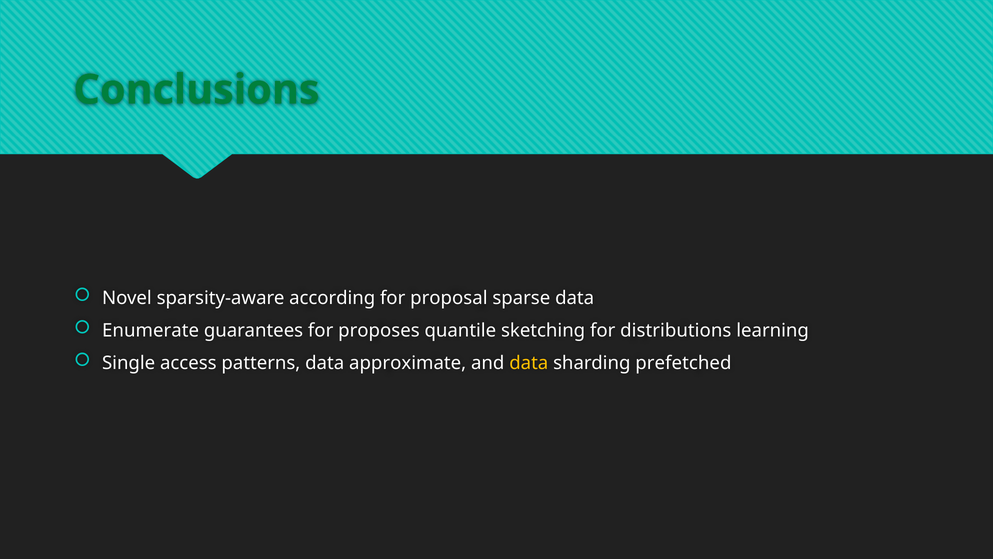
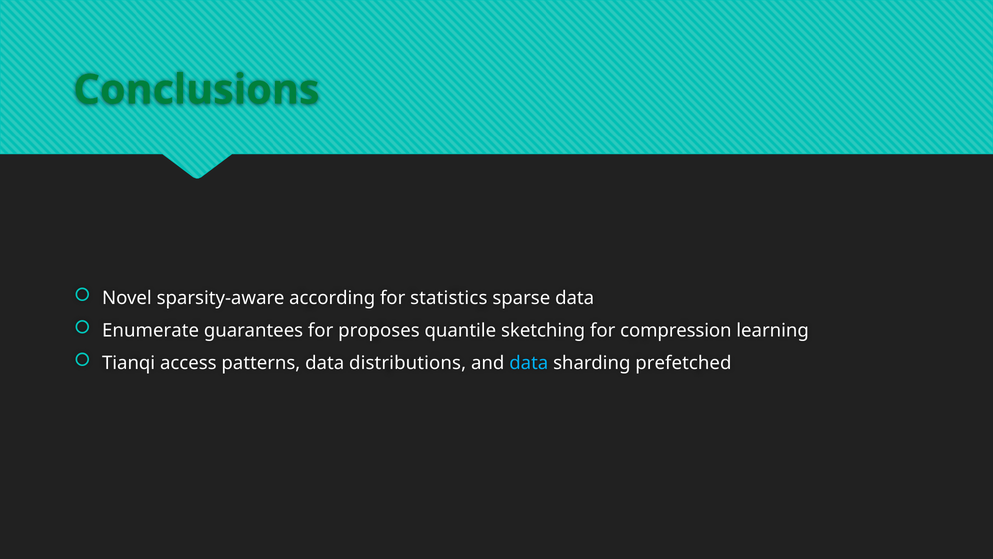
proposal: proposal -> statistics (449, 298)
distributions: distributions -> compression (676, 330)
Single: Single -> Tianqi (129, 363)
approximate: approximate -> distributions (408, 363)
data colour: yellow -> light blue (529, 363)
